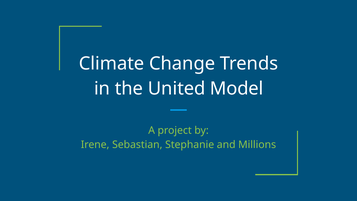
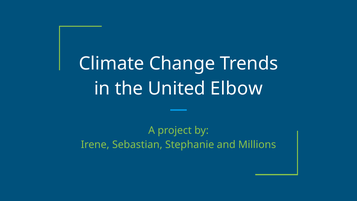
Model: Model -> Elbow (236, 88)
